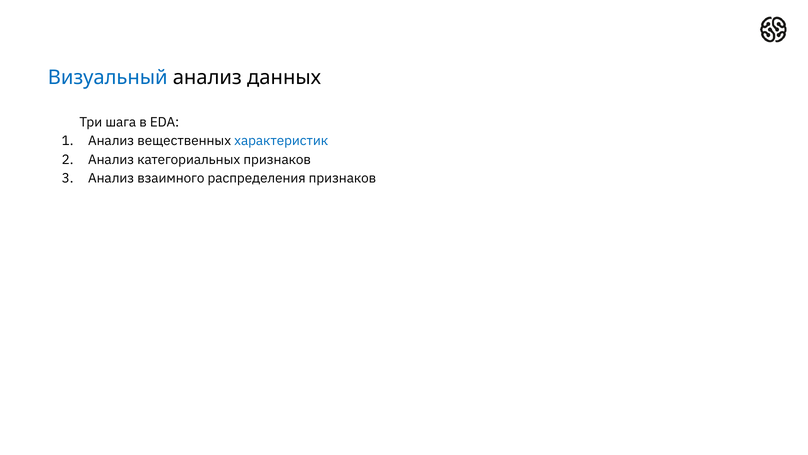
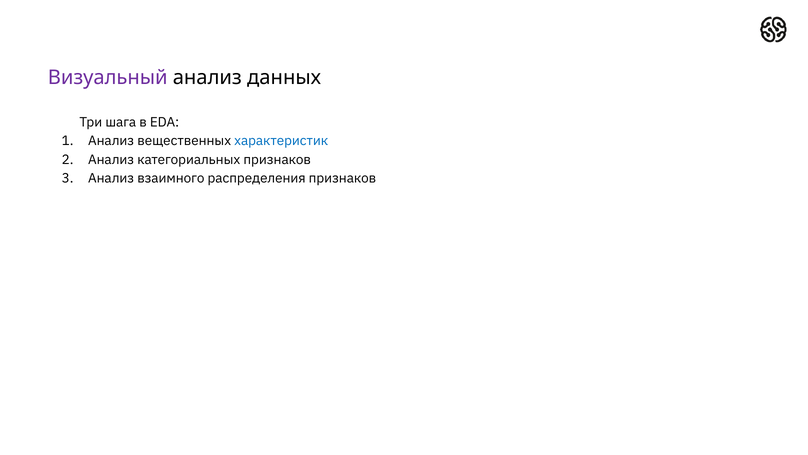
Визуальный colour: blue -> purple (108, 78)
